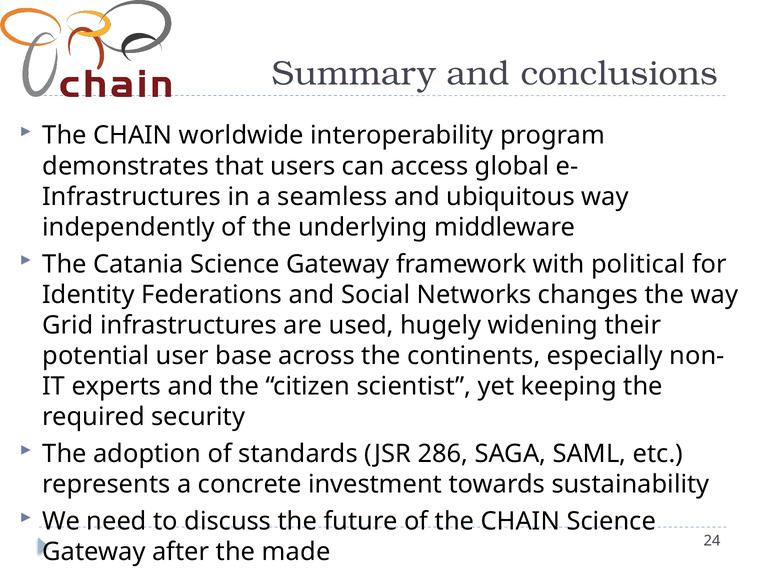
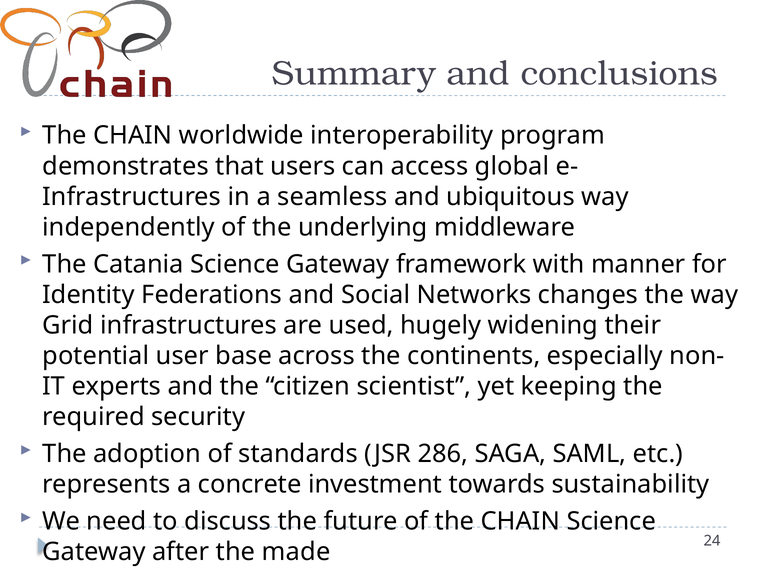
political: political -> manner (638, 264)
